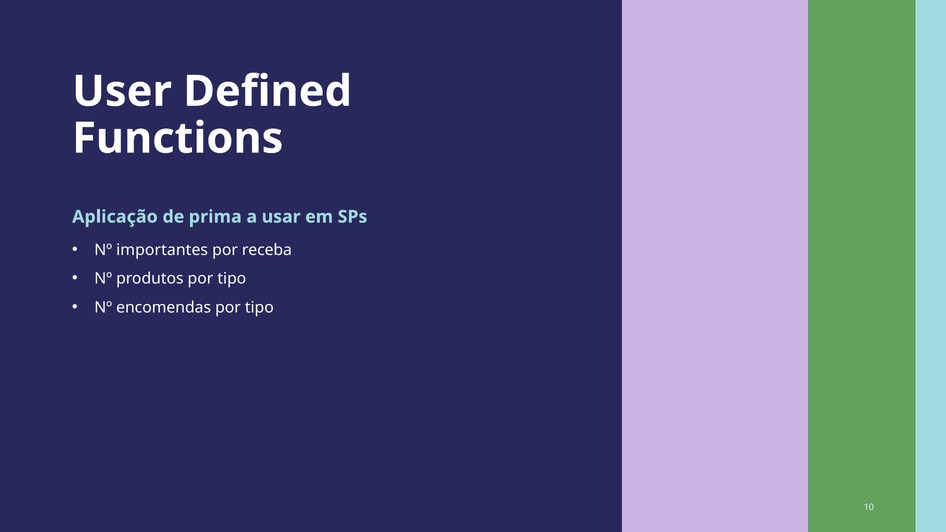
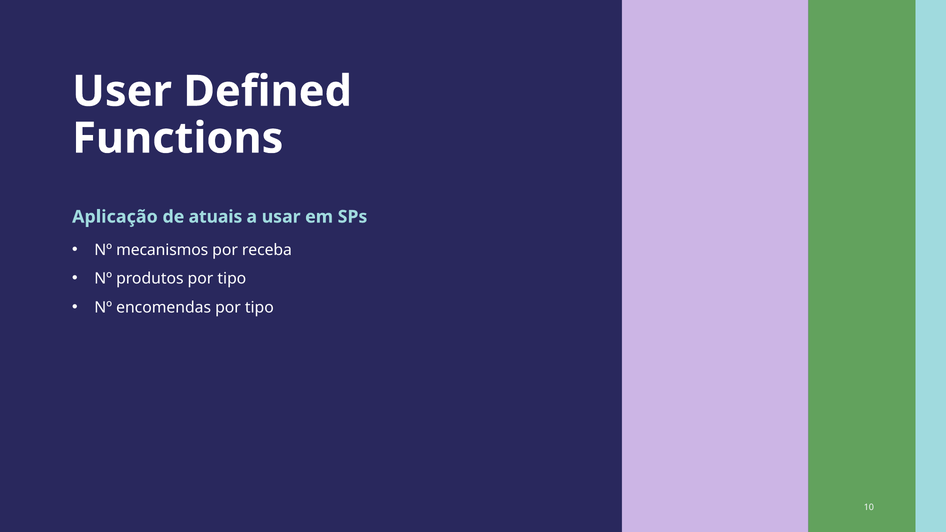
prima: prima -> atuais (215, 217)
importantes: importantes -> mecanismos (162, 250)
